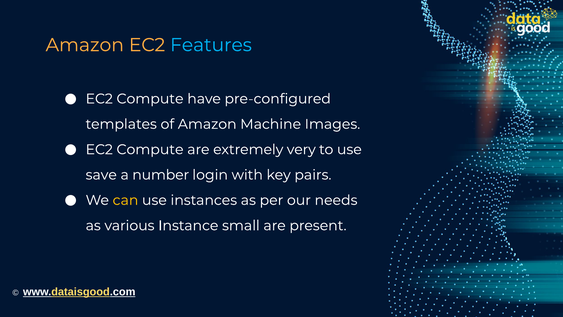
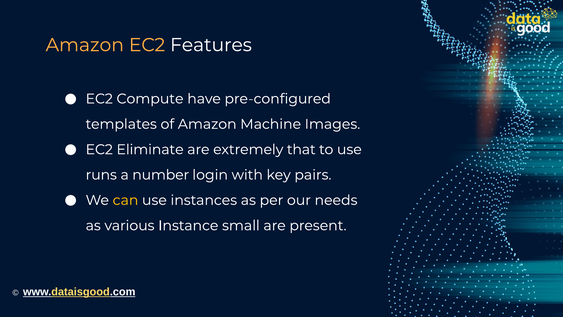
Features colour: light blue -> white (211, 45)
Compute: Compute -> Eliminate (150, 149)
very: very -> that (301, 149)
save: save -> runs (101, 175)
